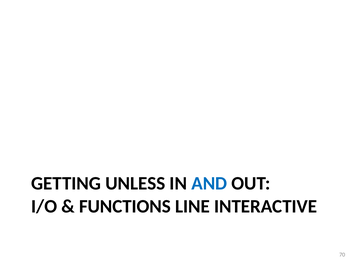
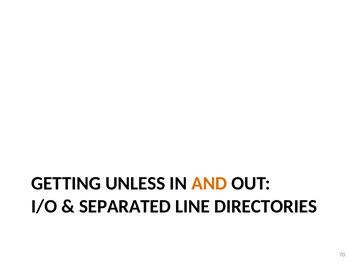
AND colour: blue -> orange (209, 183)
FUNCTIONS: FUNCTIONS -> SEPARATED (125, 206)
INTERACTIVE: INTERACTIVE -> DIRECTORIES (266, 206)
